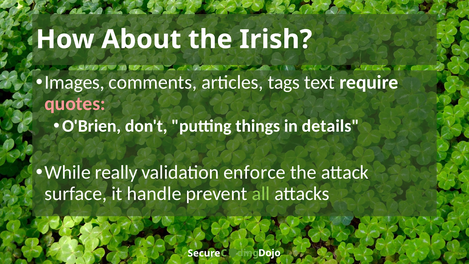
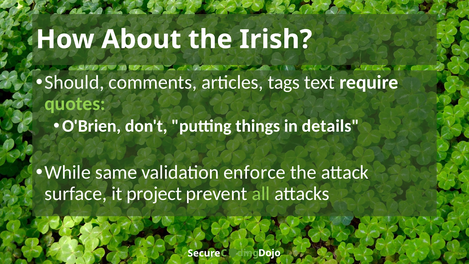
Images: Images -> Should (74, 82)
quotes colour: pink -> light green (75, 103)
really: really -> same (116, 172)
handle: handle -> project (154, 193)
